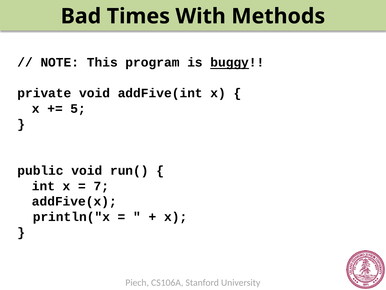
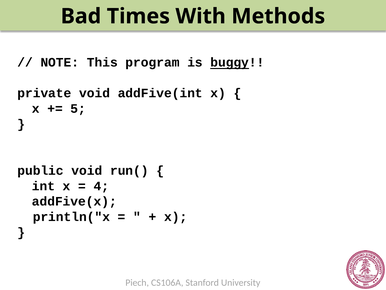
7: 7 -> 4 (101, 186)
